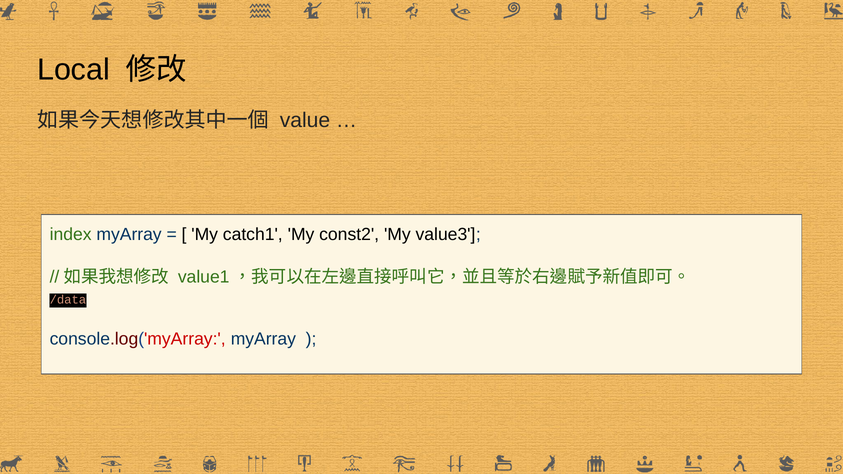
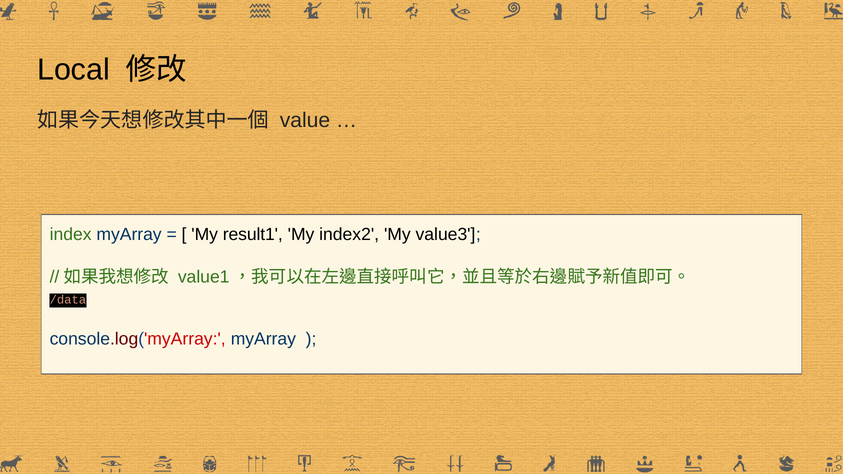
catch1: catch1 -> result1 (253, 235)
const2: const2 -> index2 (349, 235)
